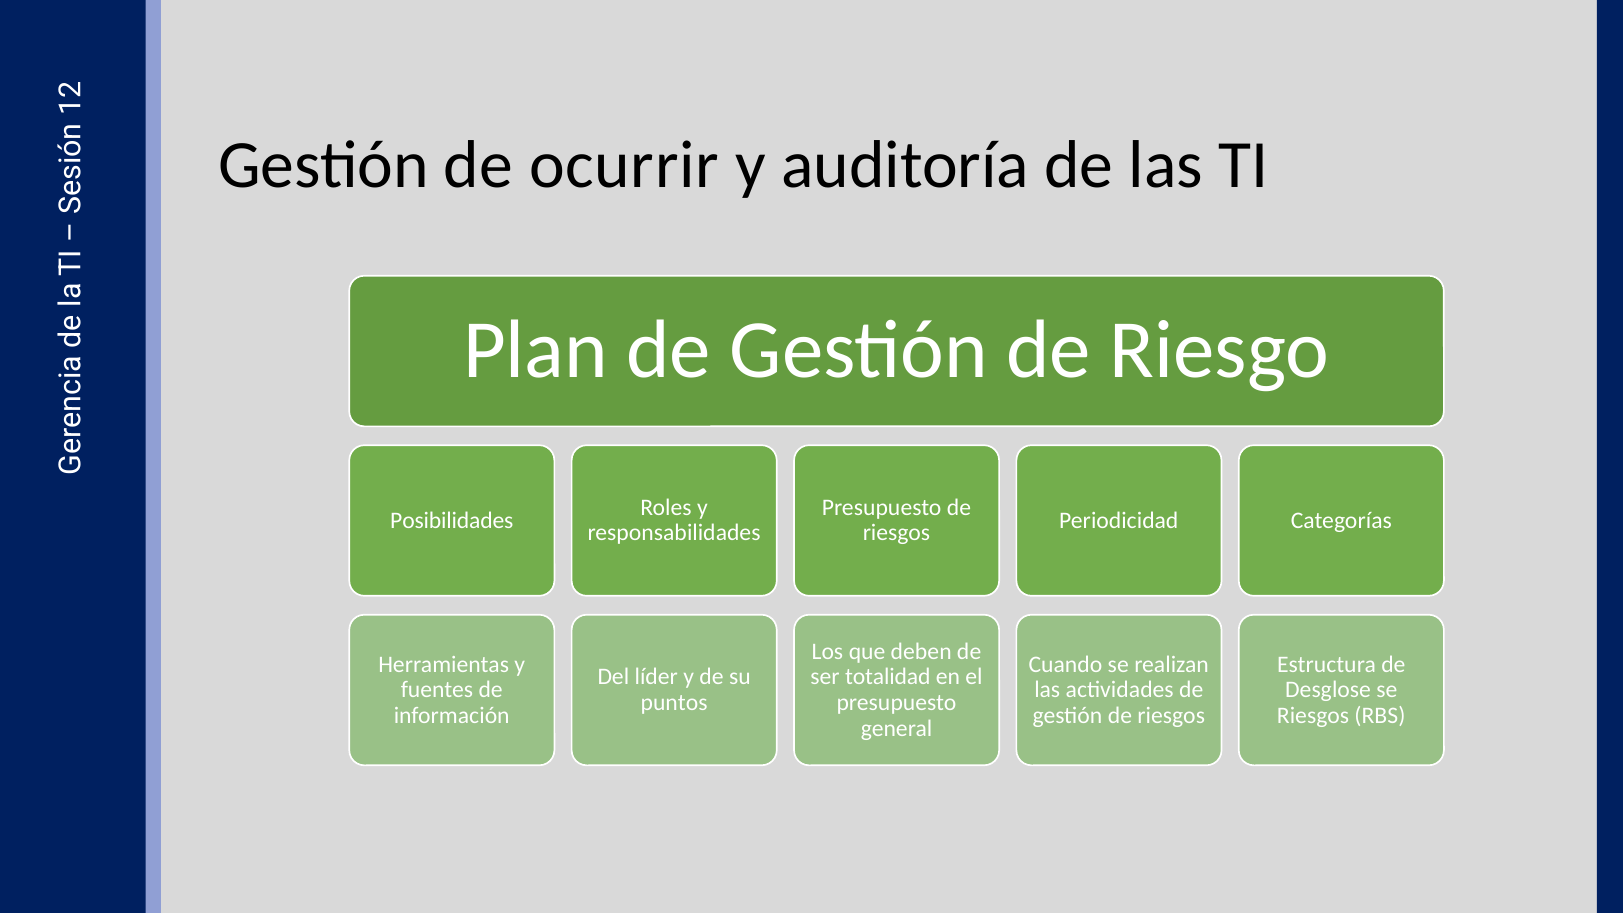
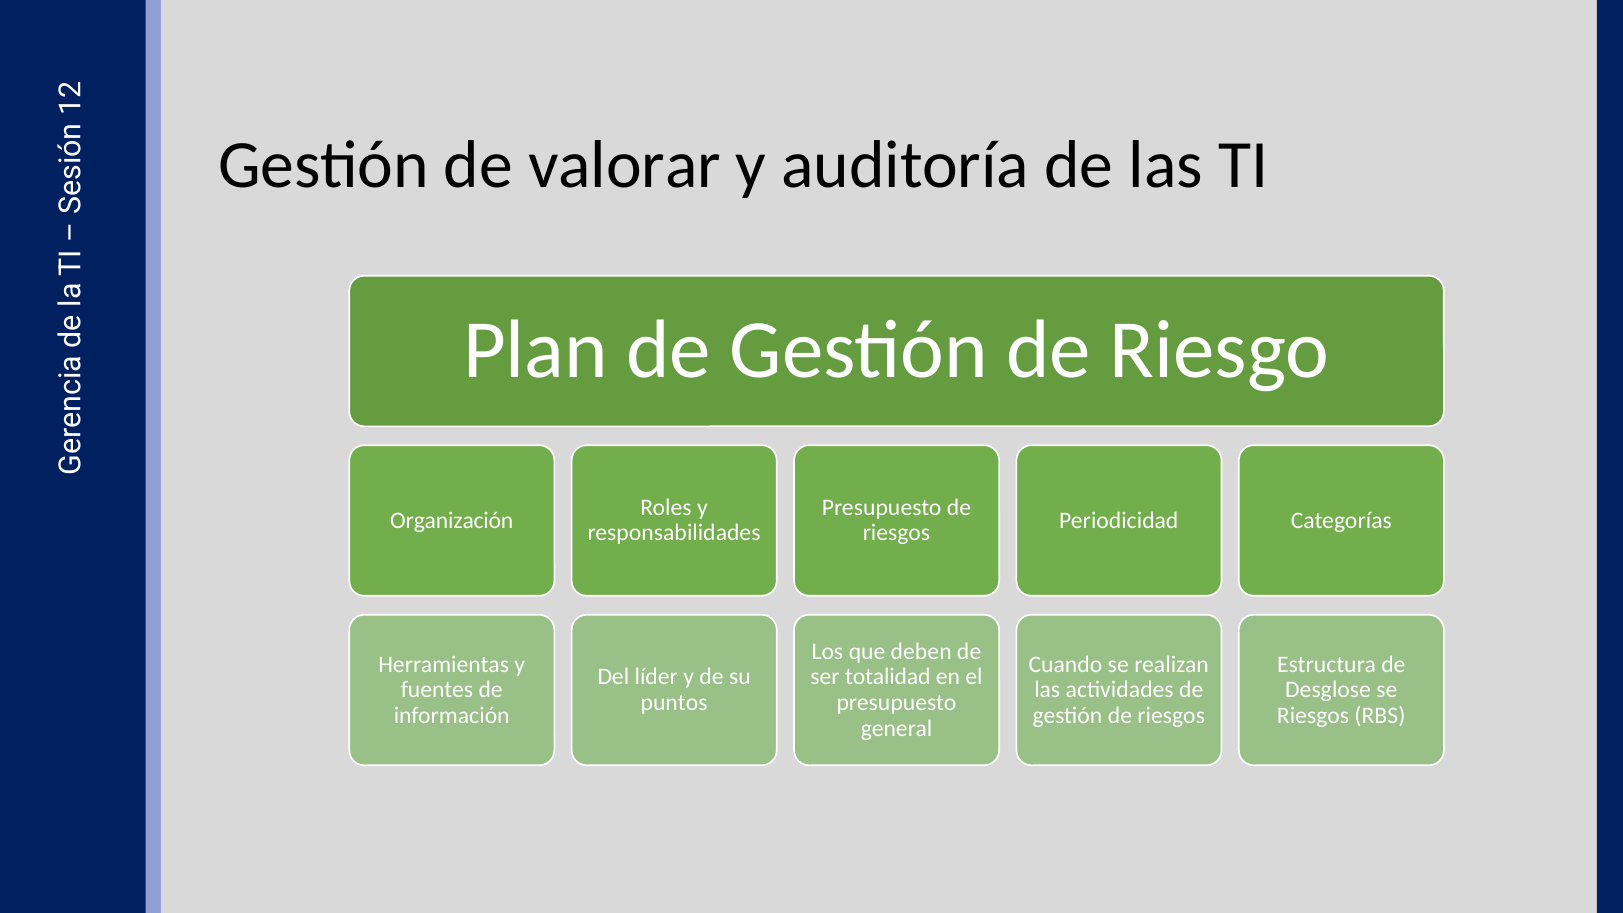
ocurrir: ocurrir -> valorar (625, 166)
Posibilidades: Posibilidades -> Organización (452, 520)
